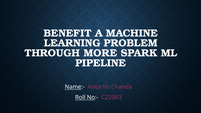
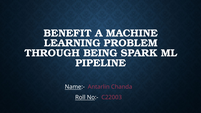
MORE: MORE -> BEING (100, 53)
